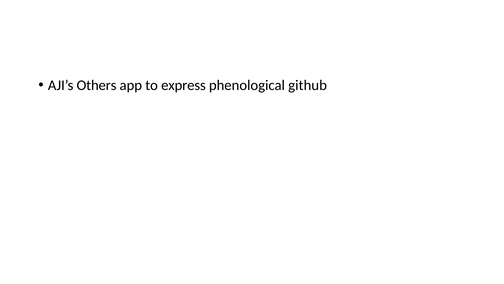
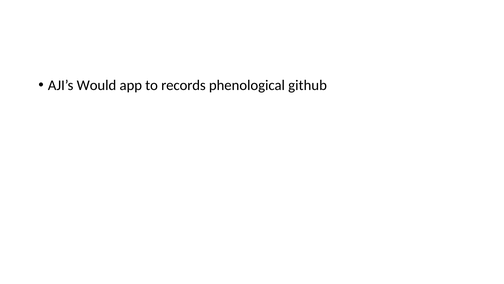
Others: Others -> Would (96, 85)
express: express -> records (183, 85)
